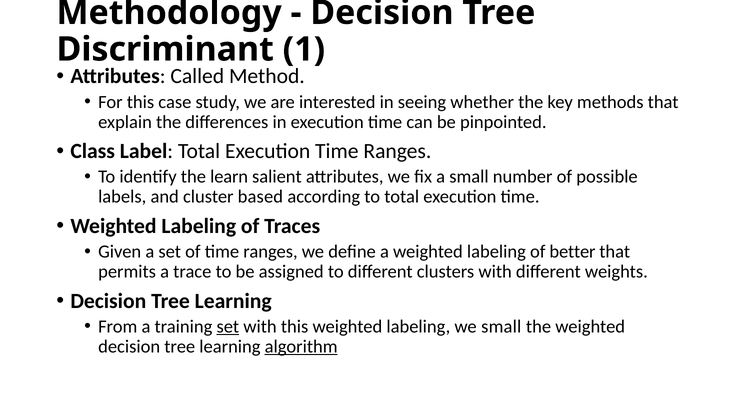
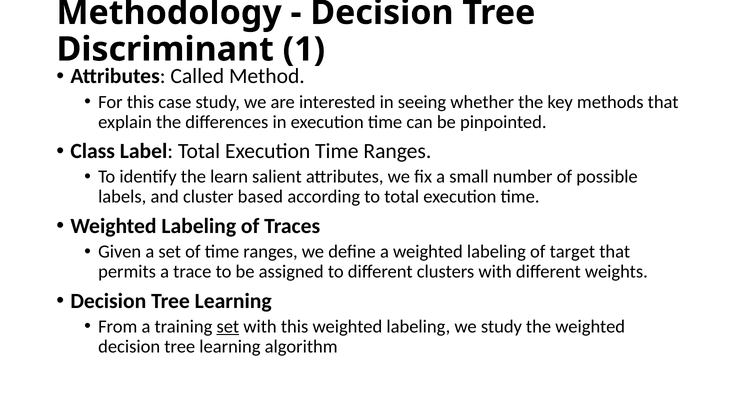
better: better -> target (572, 252)
we small: small -> study (501, 326)
algorithm underline: present -> none (301, 346)
